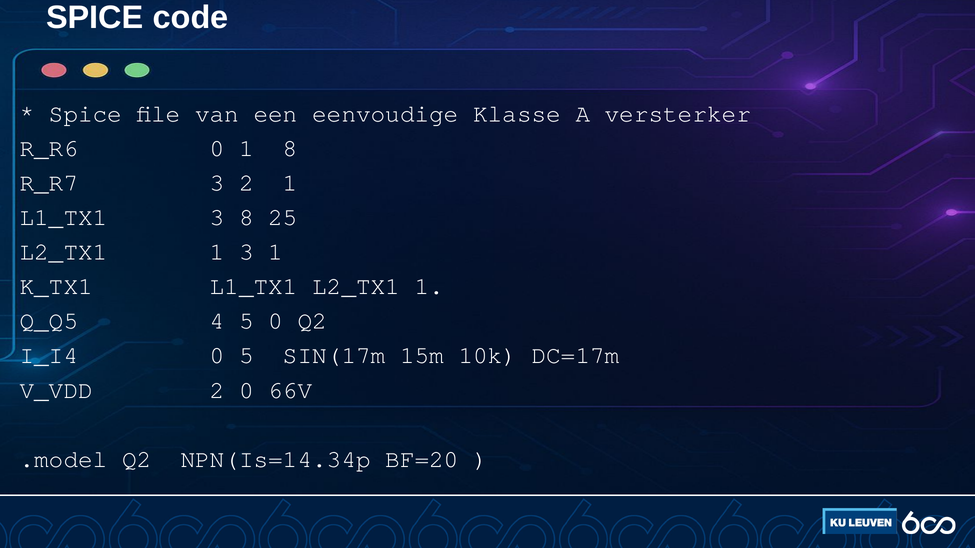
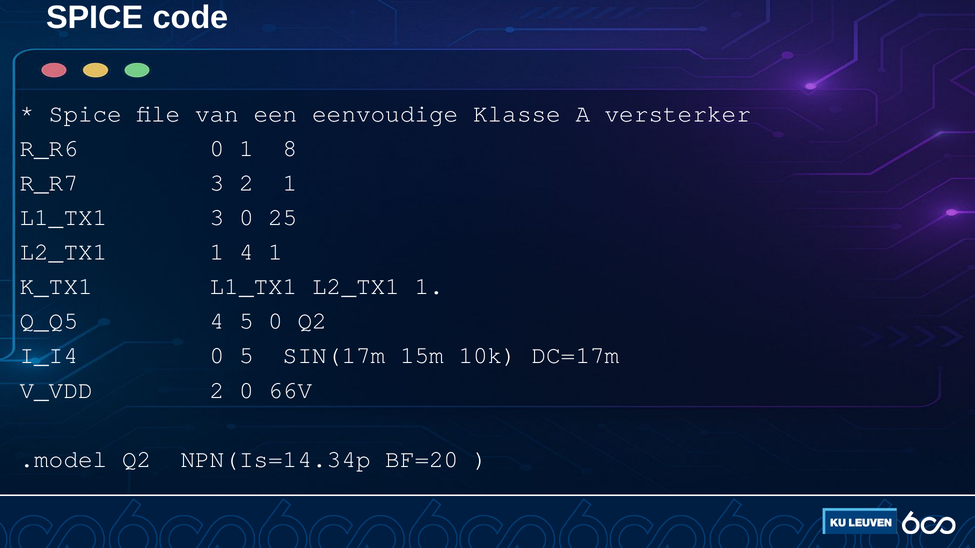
3 8: 8 -> 0 (246, 218)
1 3: 3 -> 4 (246, 252)
